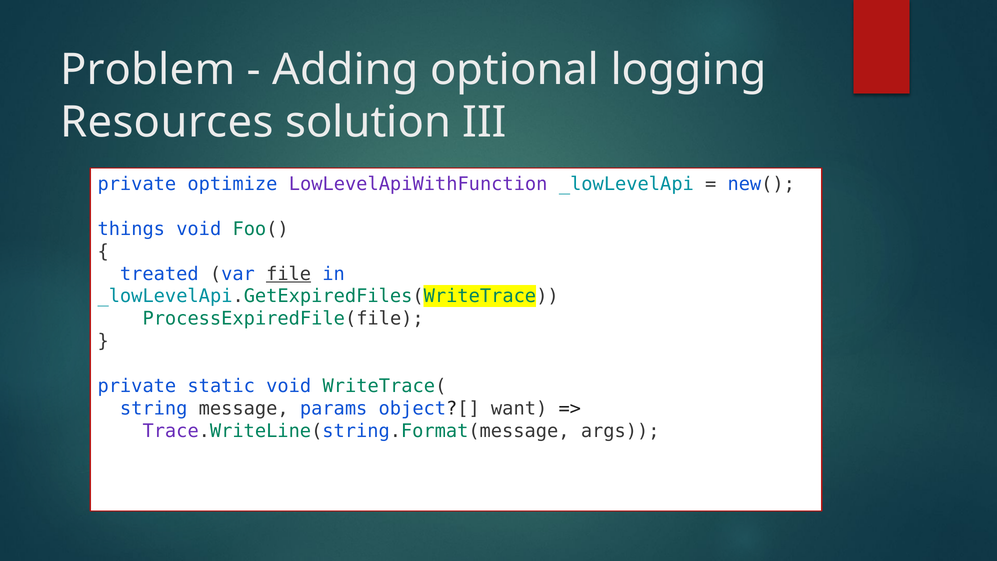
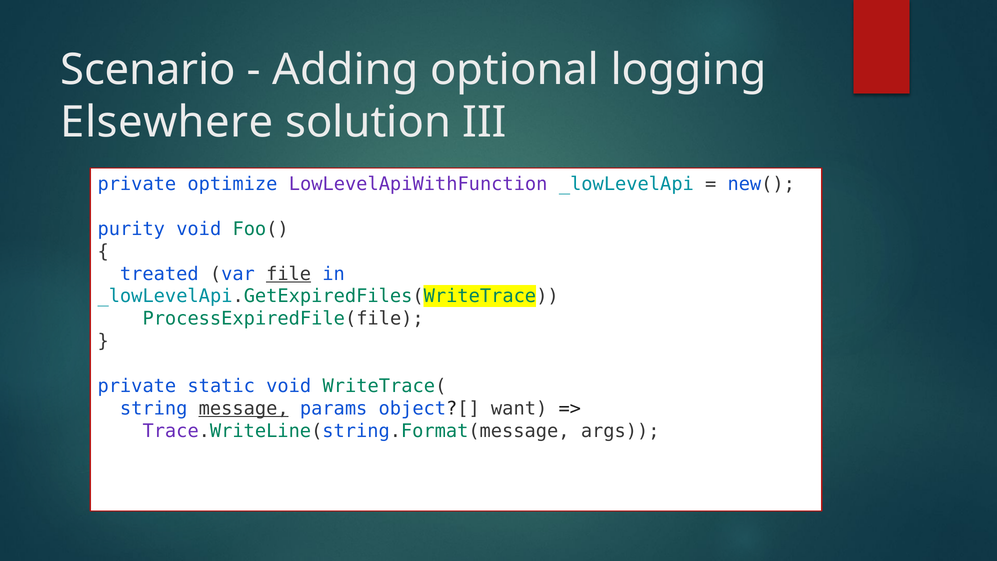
Problem: Problem -> Scenario (148, 70)
Resources: Resources -> Elsewhere (167, 122)
things: things -> purity (131, 229)
message underline: none -> present (244, 408)
